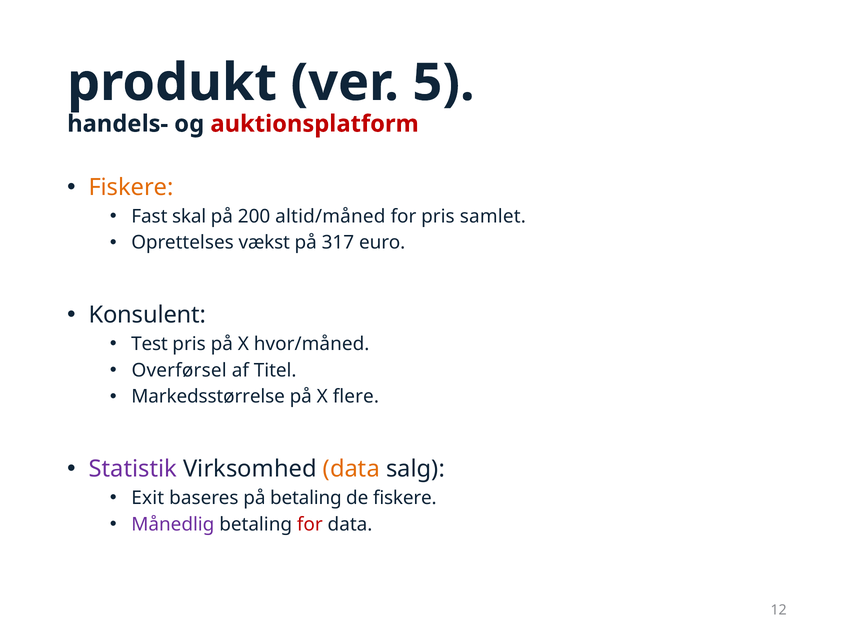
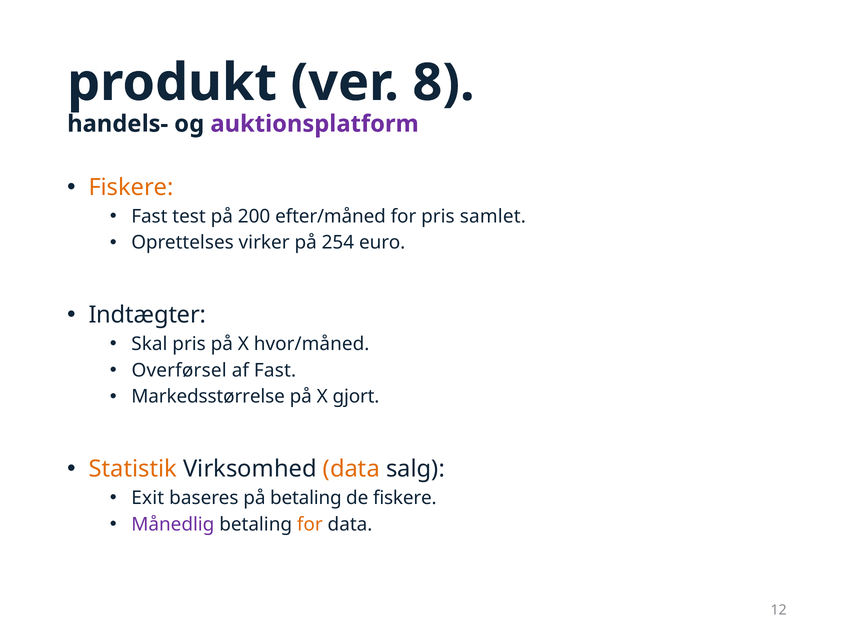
5: 5 -> 8 (444, 83)
auktionsplatform colour: red -> purple (315, 124)
skal: skal -> test (189, 216)
altid/måned: altid/måned -> efter/måned (331, 216)
vækst: vækst -> virker (264, 243)
317: 317 -> 254 (338, 243)
Konsulent: Konsulent -> Indtægter (147, 315)
Test: Test -> Skal (149, 344)
af Titel: Titel -> Fast (275, 371)
flere: flere -> gjort (356, 397)
Statistik colour: purple -> orange (133, 469)
for colour: red -> orange (310, 525)
